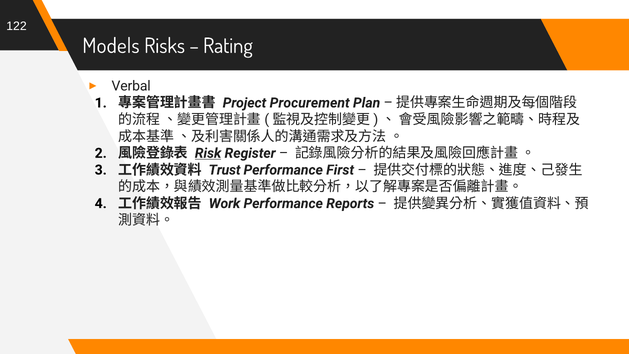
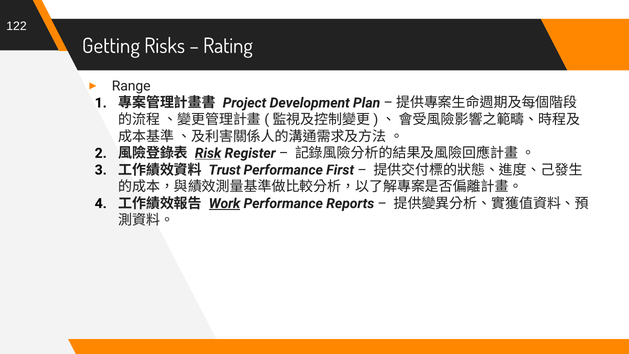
Models: Models -> Getting (111, 46)
Verbal: Verbal -> Range (131, 86)
Procurement: Procurement -> Development (310, 103)
Work underline: none -> present (224, 203)
